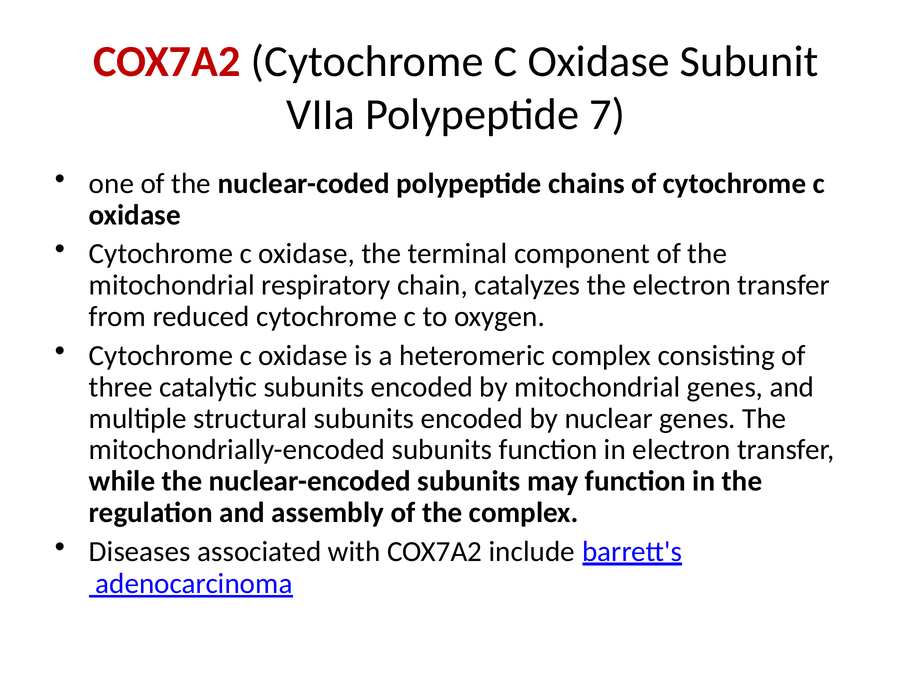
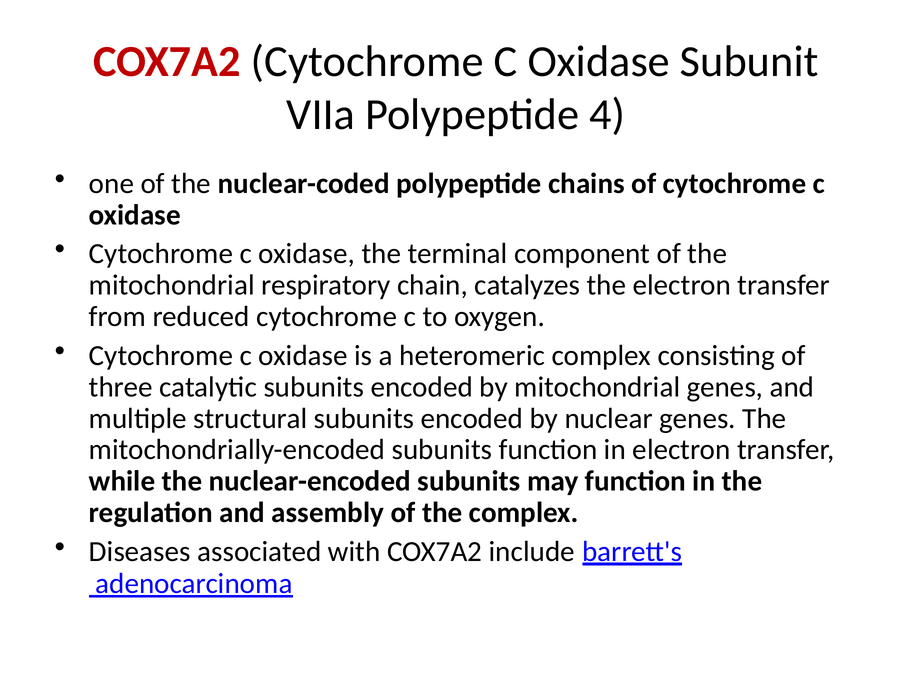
7: 7 -> 4 (607, 115)
